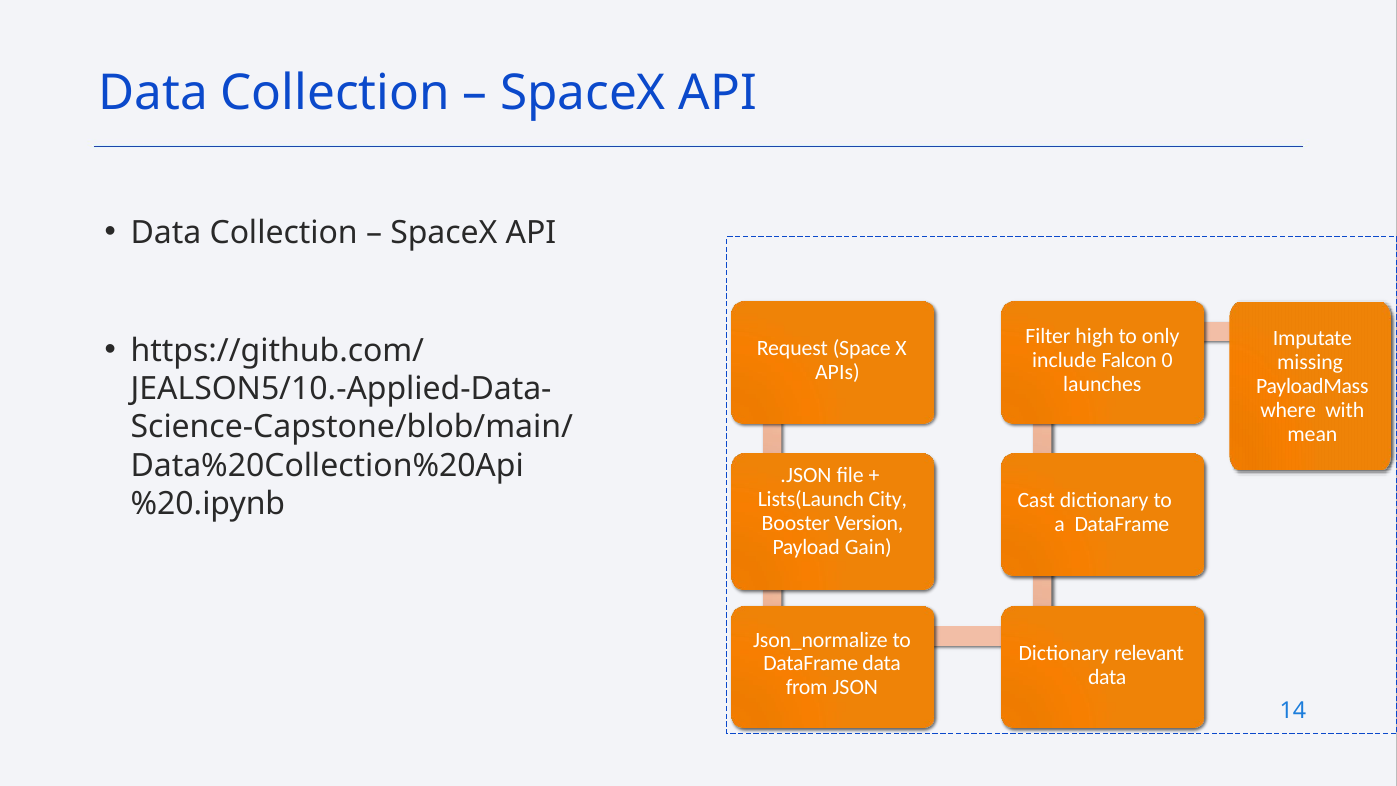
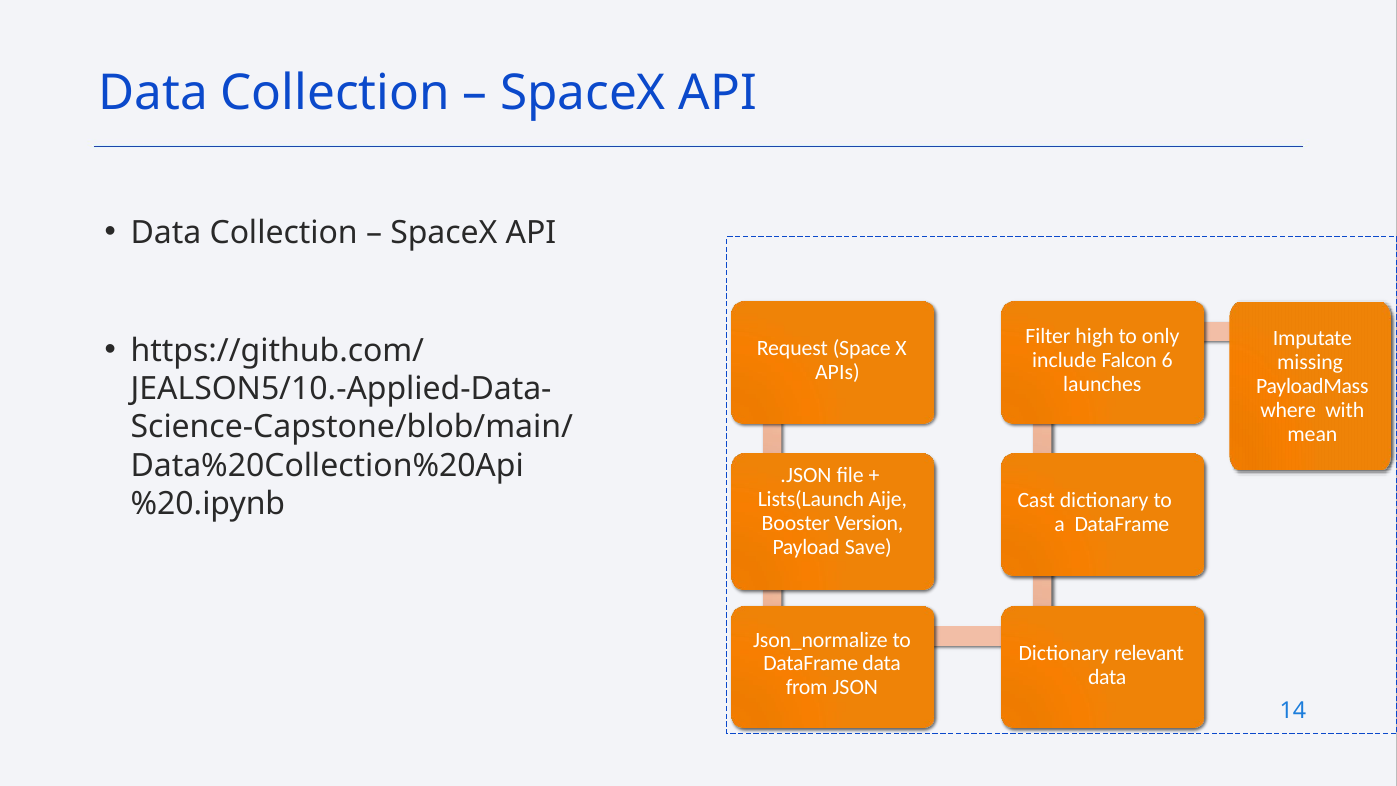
0: 0 -> 6 (1167, 360)
City: City -> Aije (888, 499)
Gain: Gain -> Save (868, 547)
